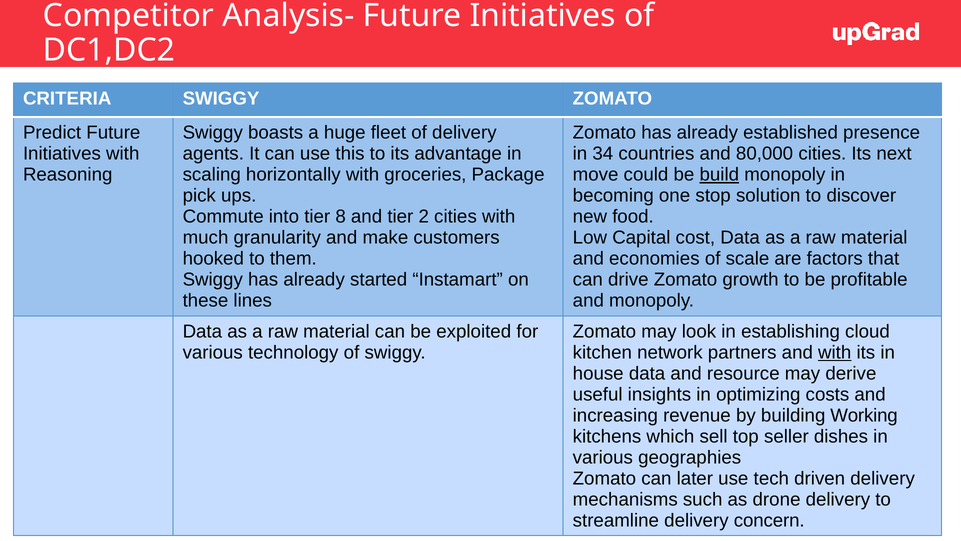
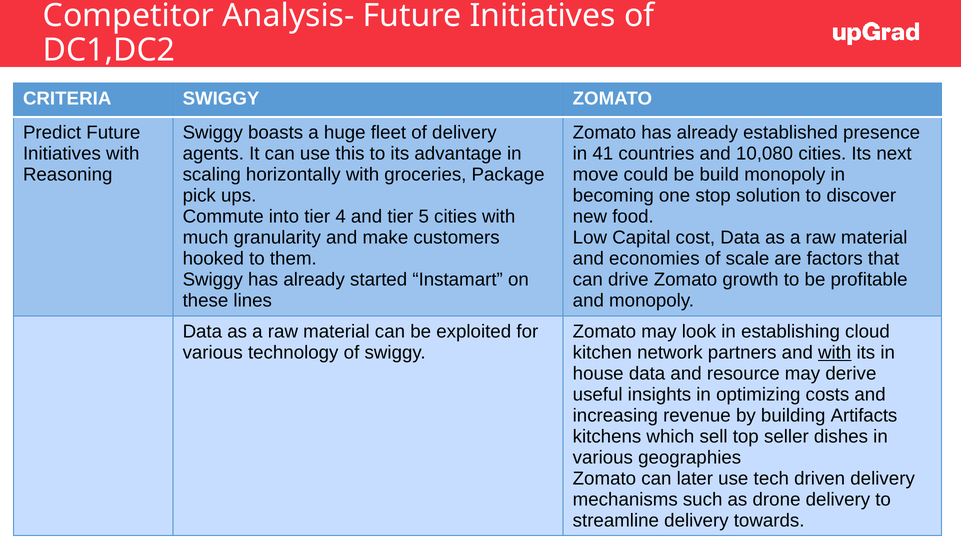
34: 34 -> 41 (603, 154)
80,000: 80,000 -> 10,080 (765, 154)
build underline: present -> none (719, 175)
8: 8 -> 4 (341, 217)
2: 2 -> 5 (424, 217)
Working: Working -> Artifacts (864, 415)
concern: concern -> towards (769, 520)
